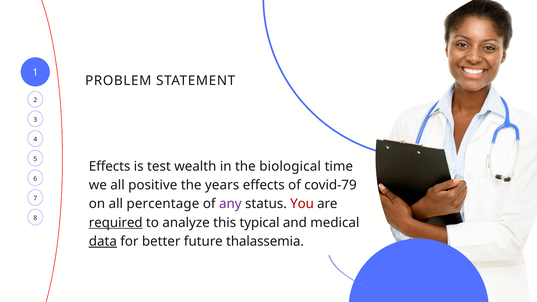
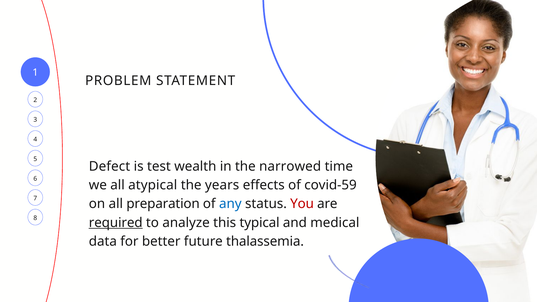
Effects: Effects -> Defect (109, 166)
biological: biological -> narrowed (290, 166)
positive: positive -> atypical (153, 185)
covid-79: covid-79 -> covid-59 (330, 185)
percentage: percentage -> preparation (163, 204)
any colour: purple -> blue (230, 204)
data underline: present -> none (103, 241)
